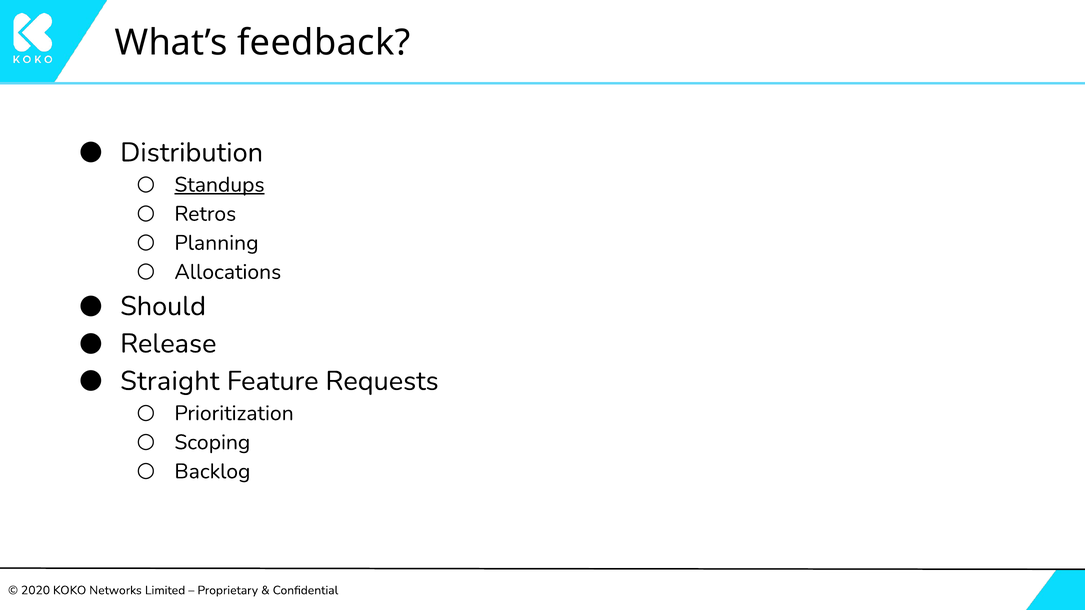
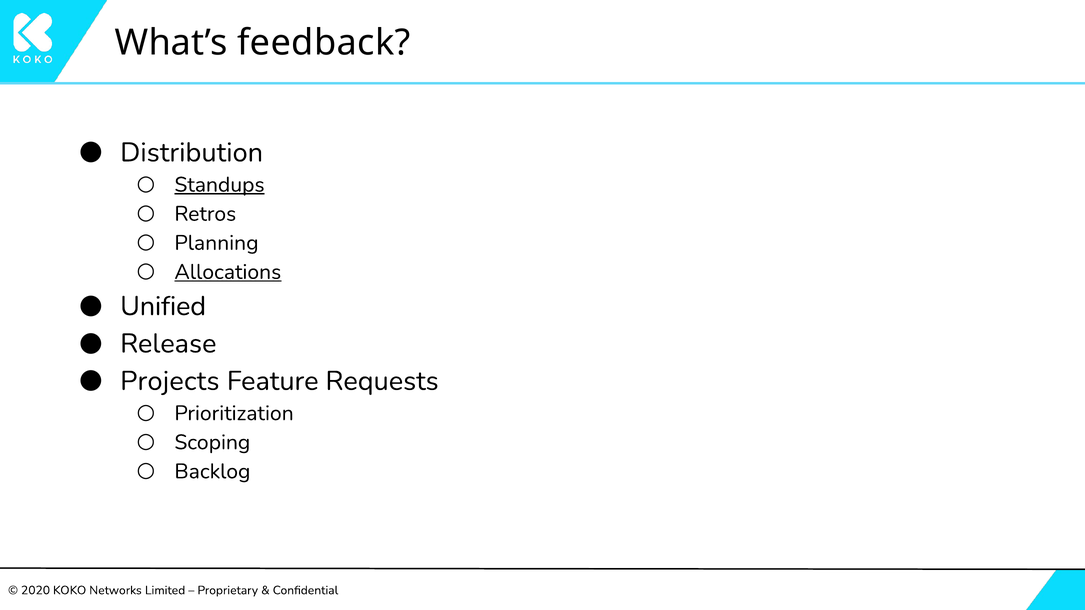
Allocations underline: none -> present (228, 272)
Should: Should -> Unified (163, 306)
Straight: Straight -> Projects (170, 381)
